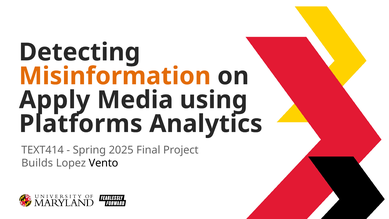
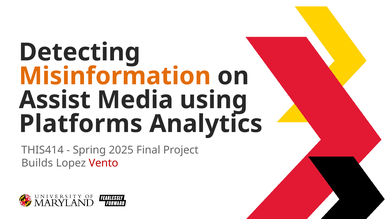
Apply: Apply -> Assist (55, 100)
TEXT414: TEXT414 -> THIS414 (42, 150)
Vento colour: black -> red (104, 163)
